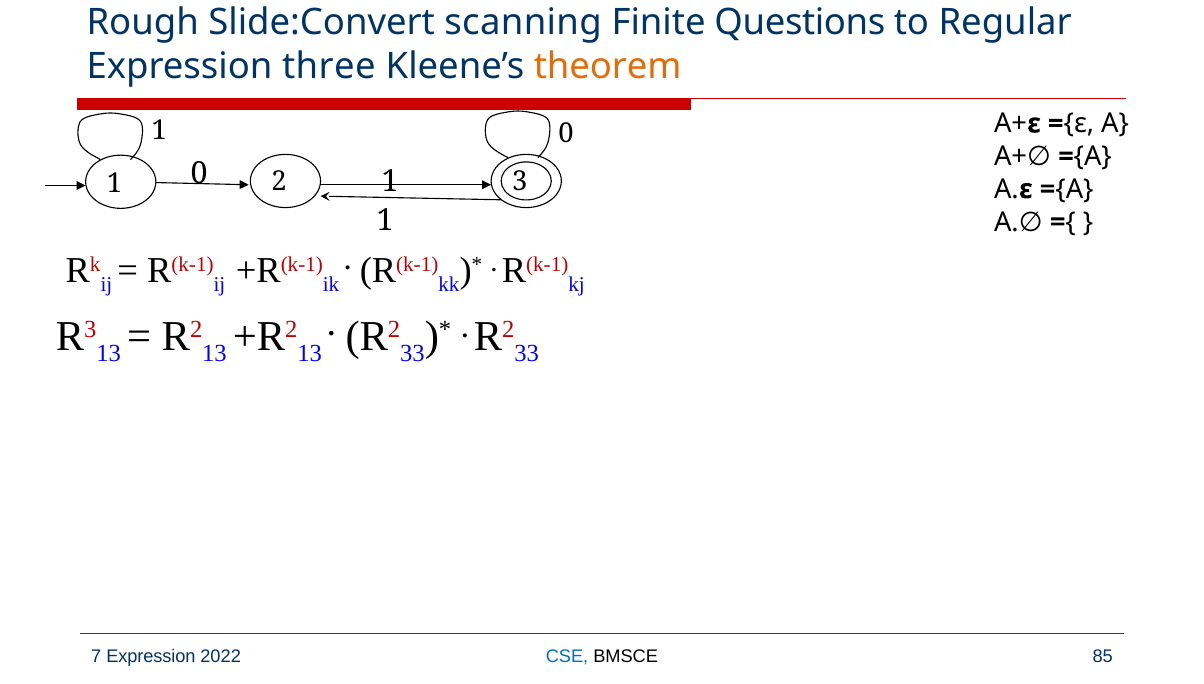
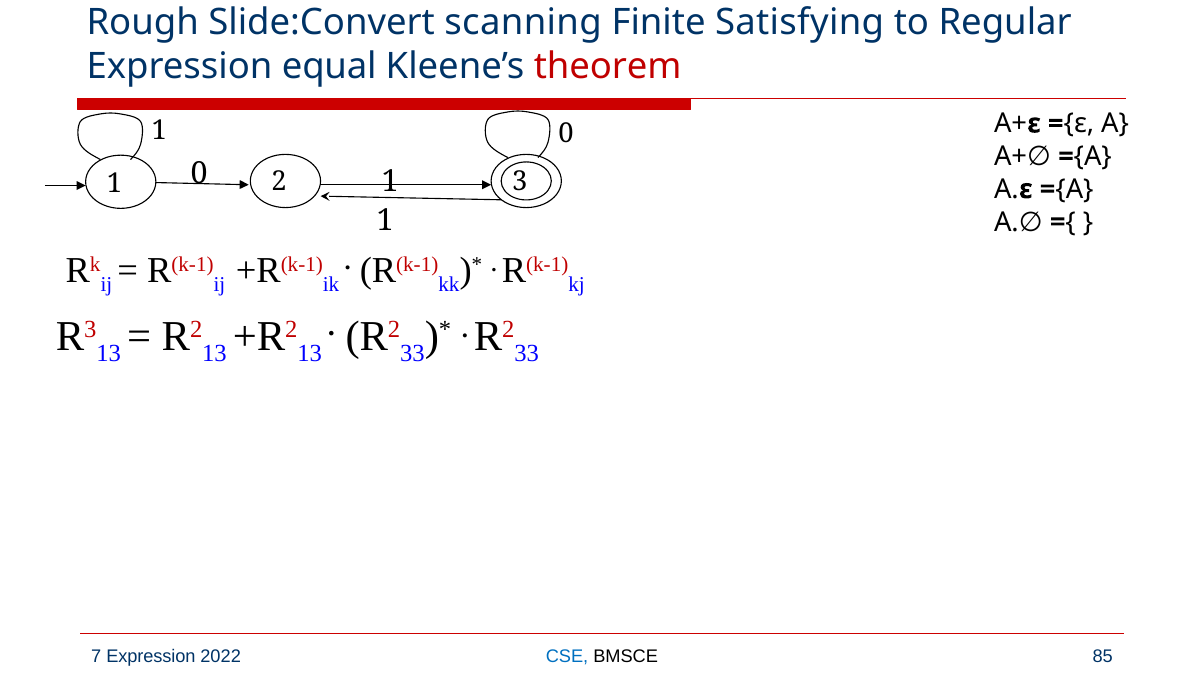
Questions: Questions -> Satisfying (800, 23)
three: three -> equal (329, 66)
theorem colour: orange -> red (608, 66)
